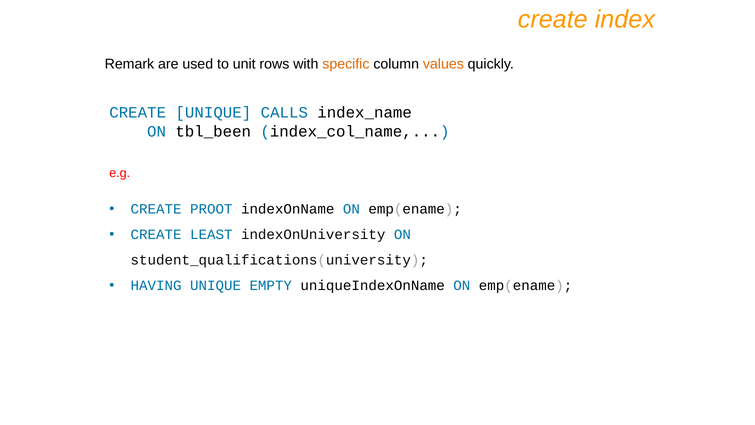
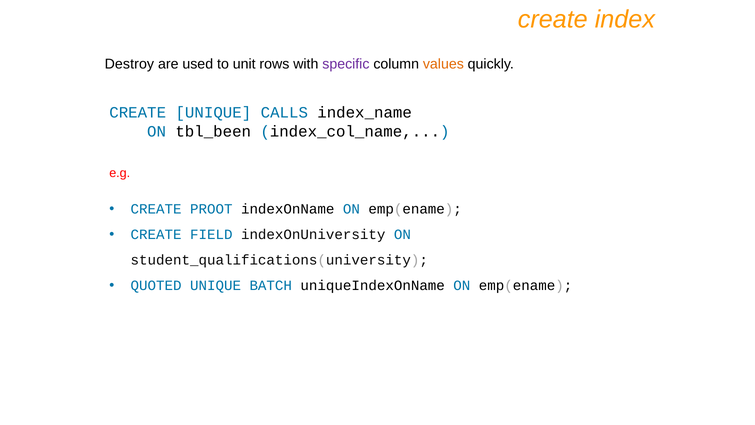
Remark: Remark -> Destroy (129, 64)
specific colour: orange -> purple (346, 64)
LEAST: LEAST -> FIELD (211, 235)
HAVING: HAVING -> QUOTED (156, 285)
EMPTY: EMPTY -> BATCH (271, 285)
